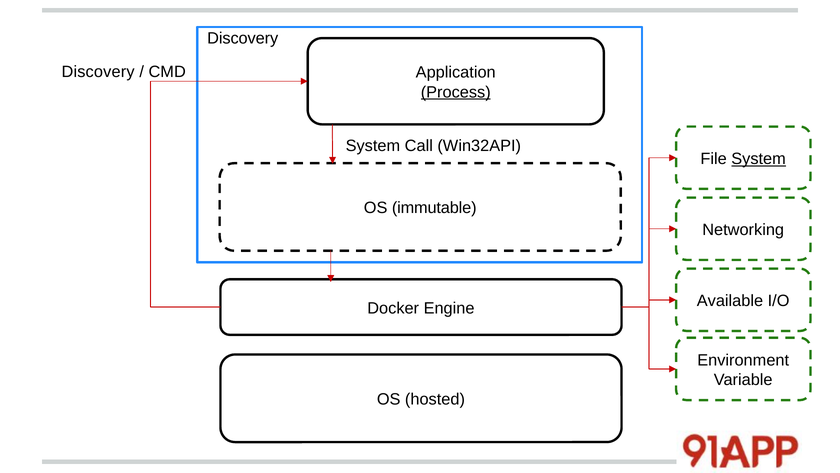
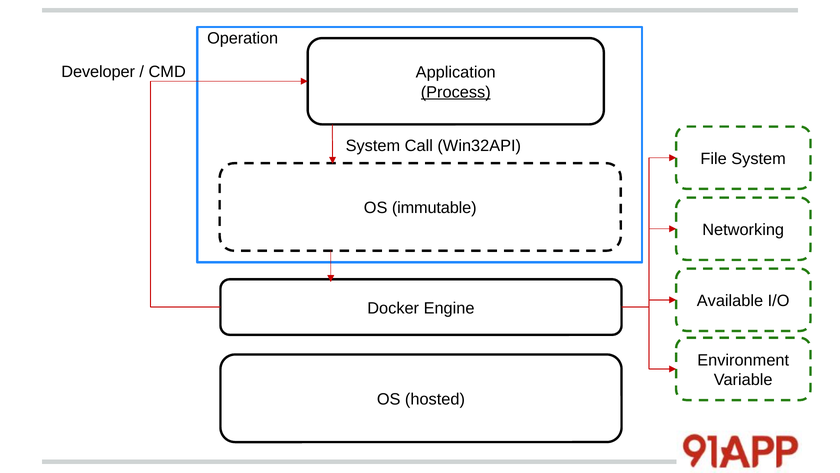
Discovery: Discovery -> Operation (243, 38)
Discovery: Discovery -> Developer (98, 72)
System underline: present -> none (759, 159)
